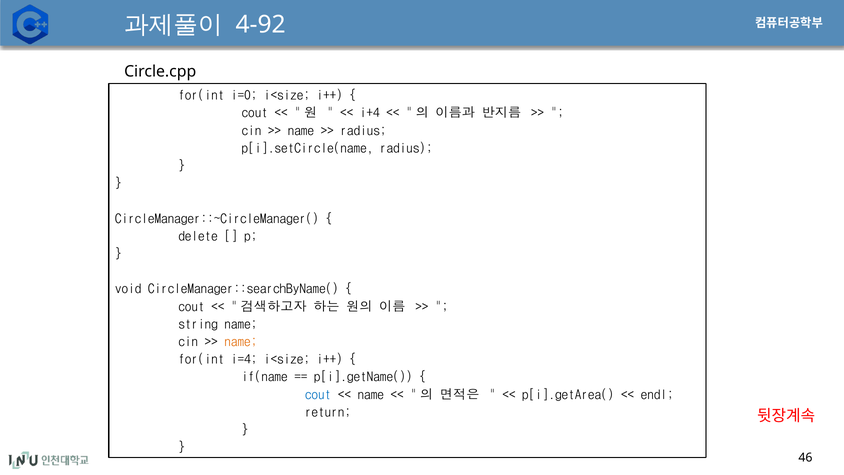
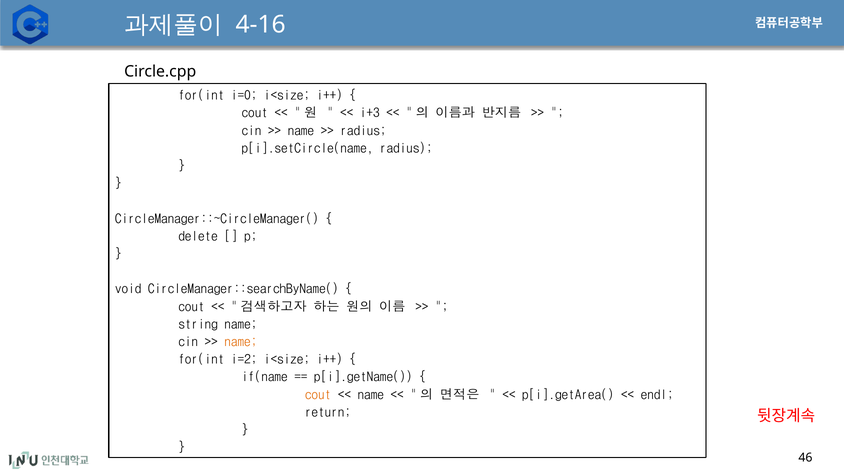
4-92: 4-92 -> 4-16 (261, 25)
i+4: i+4 -> i+3 (370, 113)
i=4: i=4 -> i=2 (244, 359)
cout colour: blue -> orange (318, 395)
